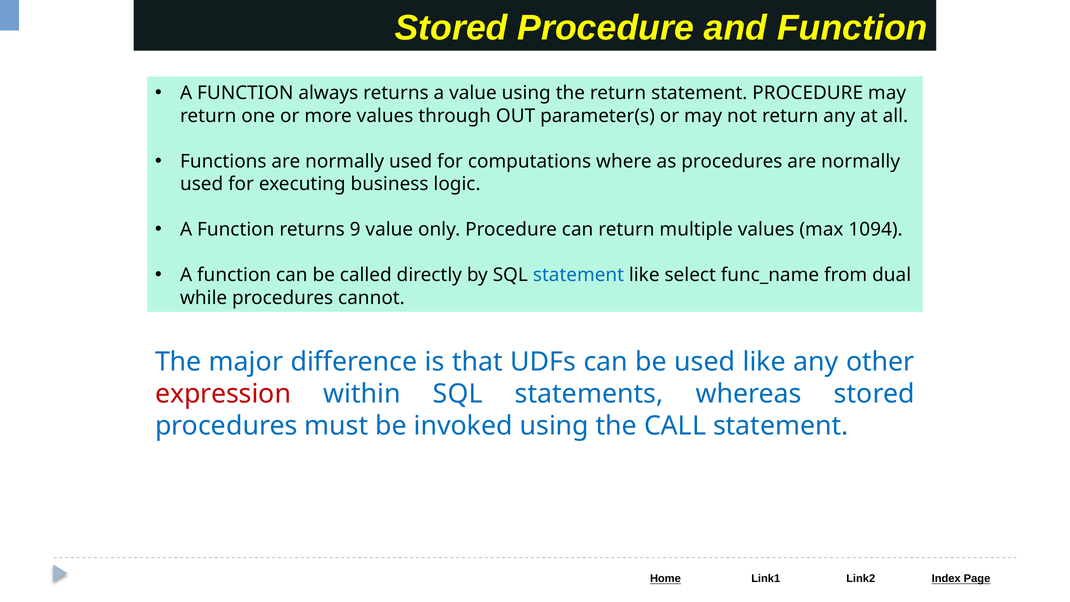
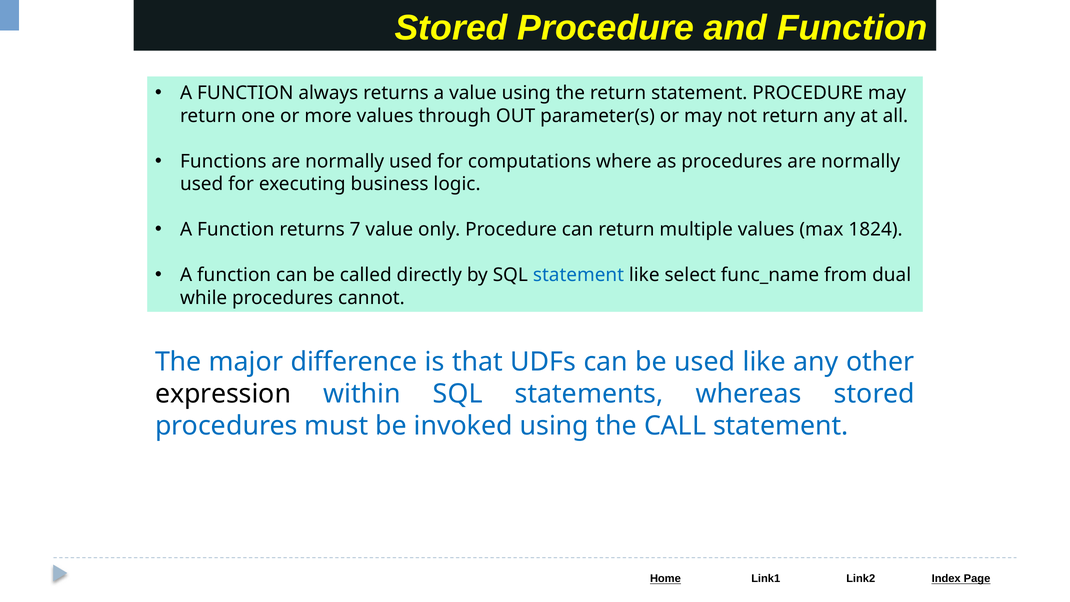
9: 9 -> 7 (355, 230)
1094: 1094 -> 1824 (876, 230)
expression colour: red -> black (223, 394)
